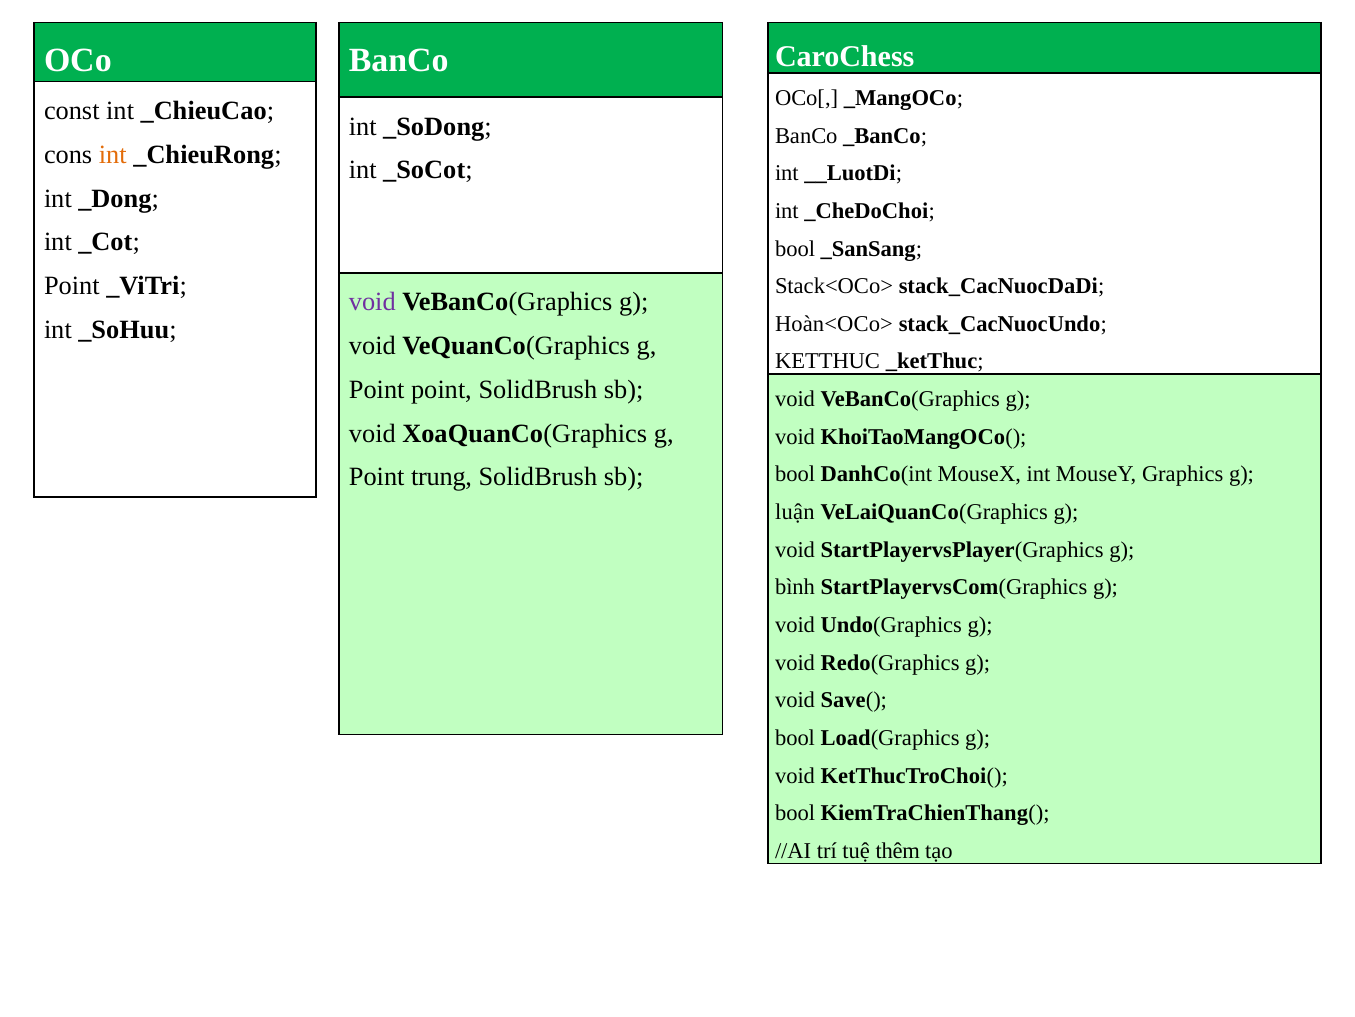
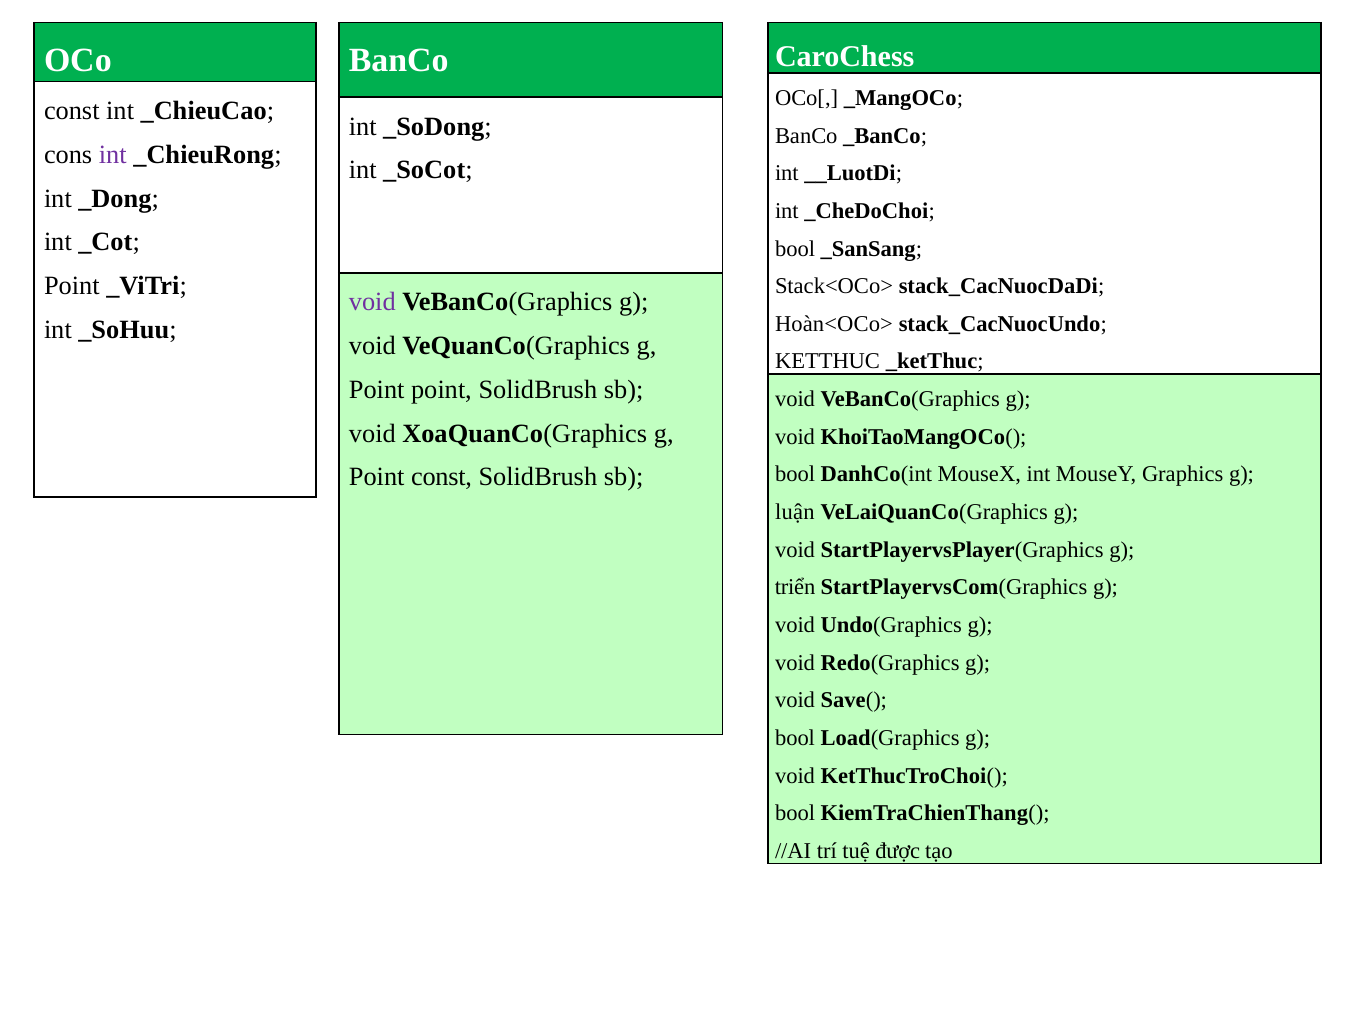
int colour: orange -> purple (113, 155)
Point trung: trung -> const (442, 477)
bình: bình -> triển (795, 587)
thêm: thêm -> được (898, 850)
